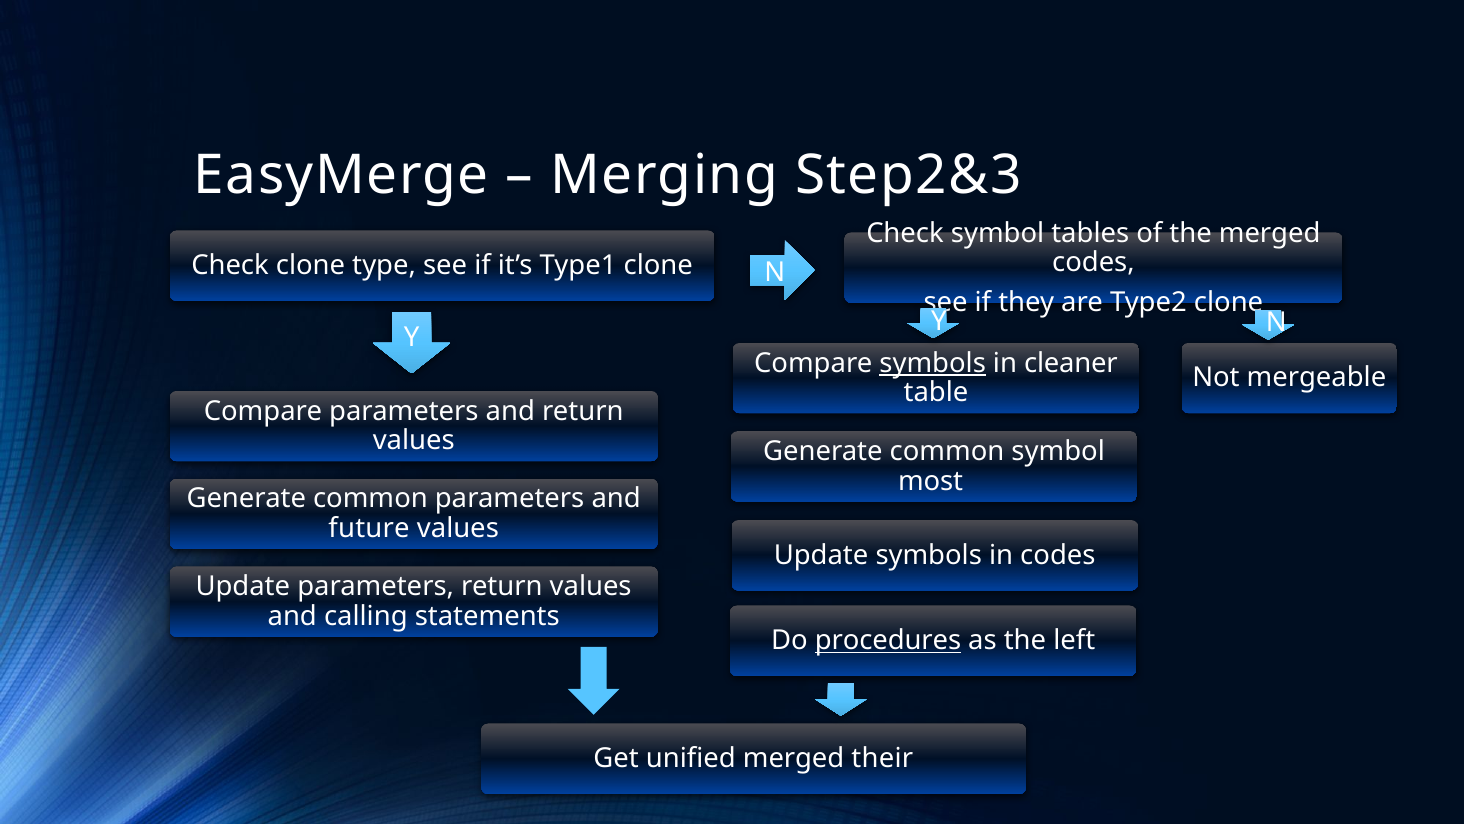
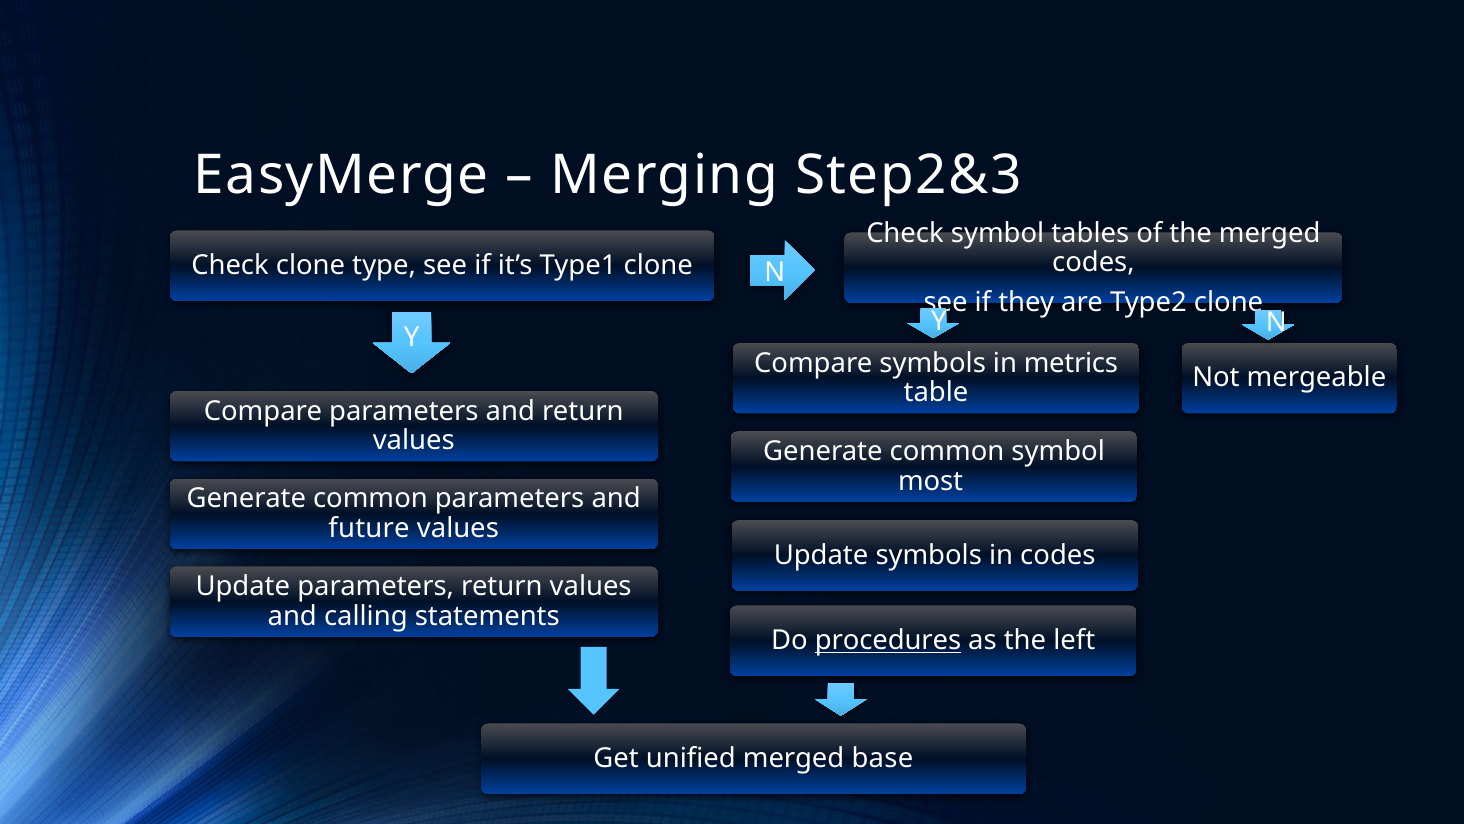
symbols underline: present -> none (933, 363)
cleaner: cleaner -> metrics (1071, 363)
their: their -> base (882, 758)
